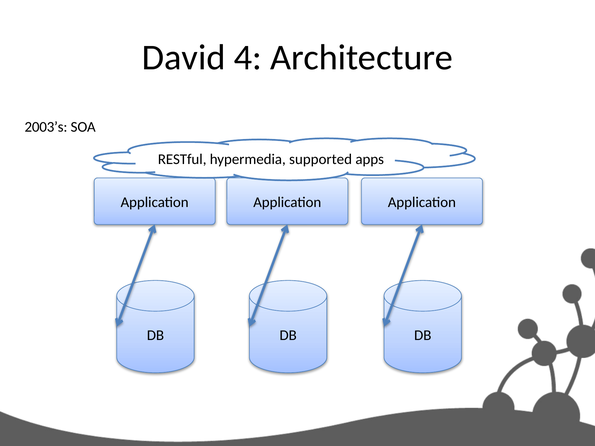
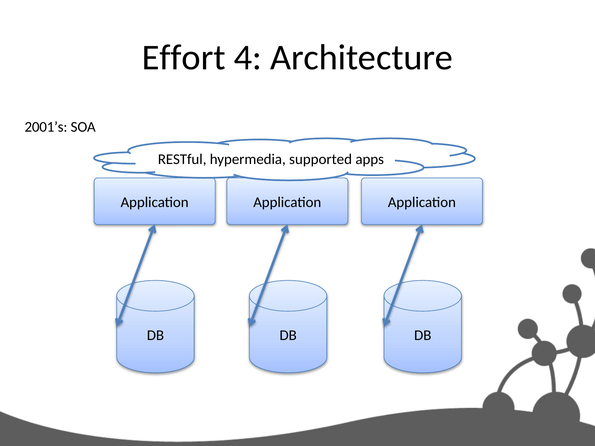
David: David -> Effort (184, 58)
2003’s: 2003’s -> 2001’s (46, 127)
